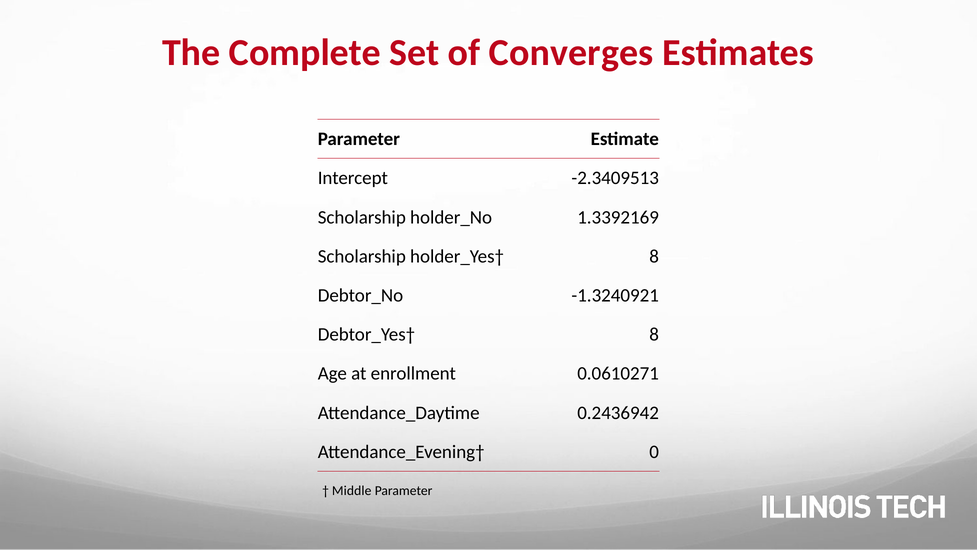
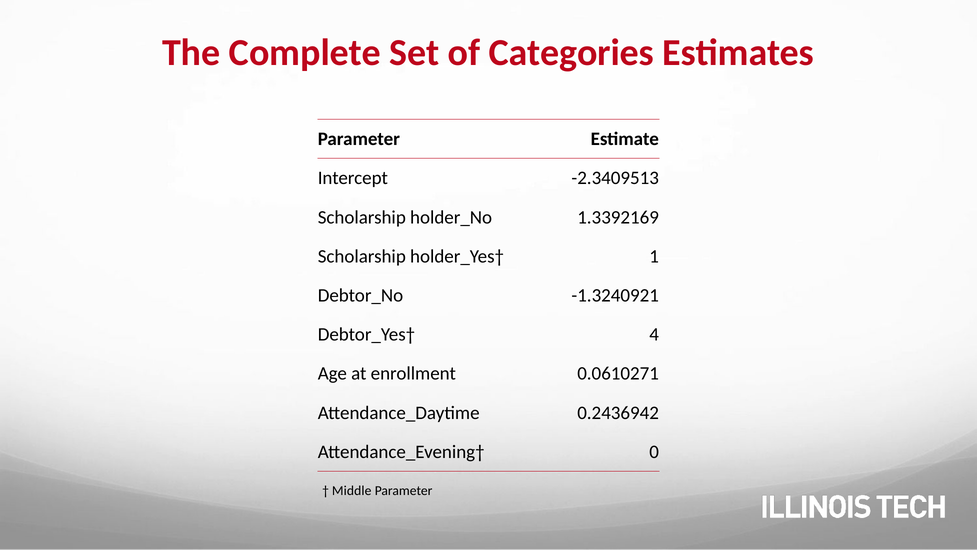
Converges: Converges -> Categories (571, 53)
8: 8 -> 1 (654, 256)
8: 8 -> 4 (654, 334)
